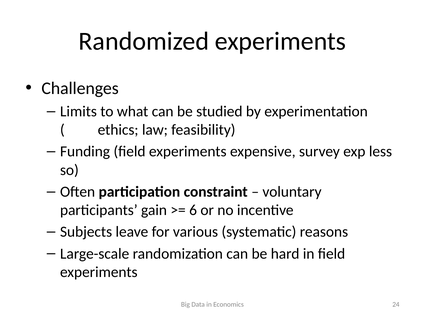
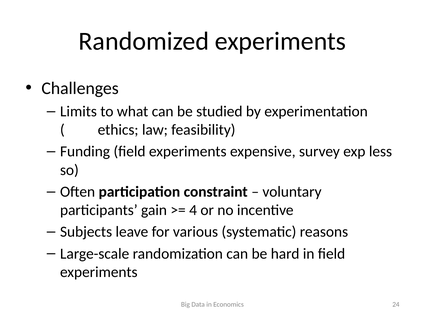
6: 6 -> 4 (193, 210)
